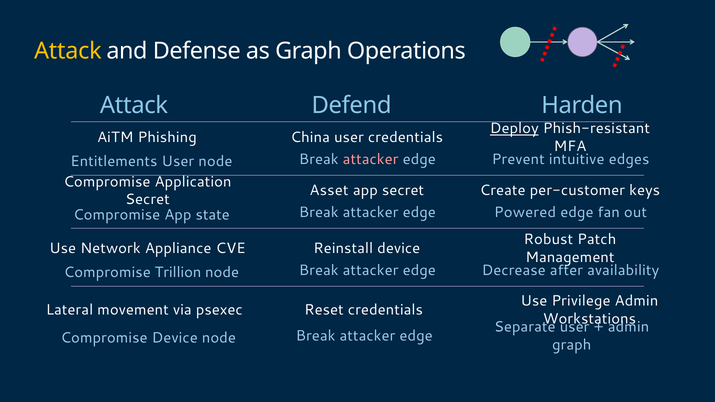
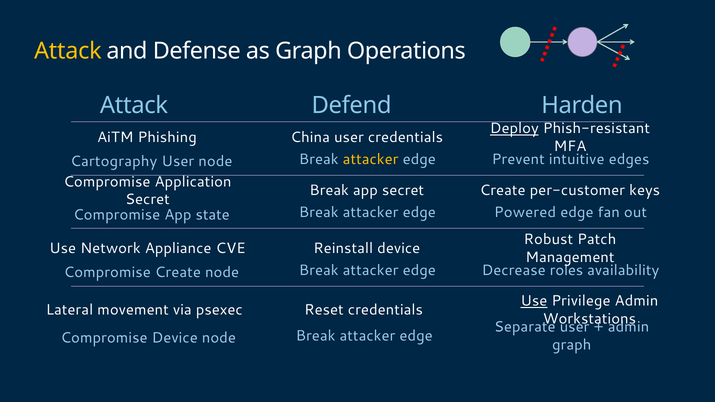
Entitlements: Entitlements -> Cartography (114, 162)
attacker colour: pink -> yellow (371, 159)
Asset: Asset -> Break (329, 191)
Compromise Trillion: Trillion -> Create (178, 273)
after: after -> roles (566, 270)
Use underline: none -> present (534, 301)
